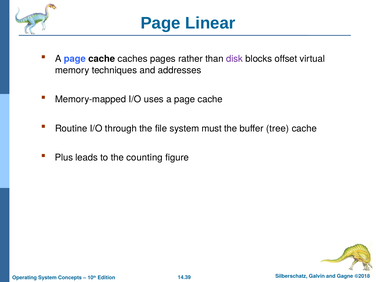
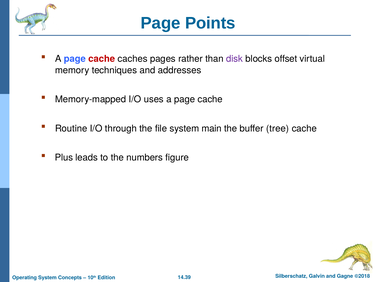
Linear: Linear -> Points (210, 23)
cache colour: black -> red (102, 59)
must: must -> main (212, 128)
counting: counting -> numbers (145, 158)
